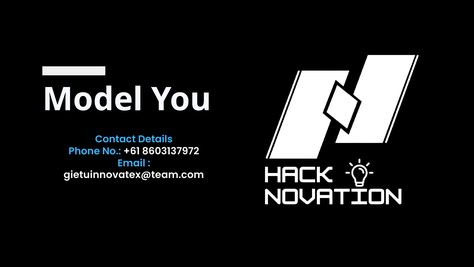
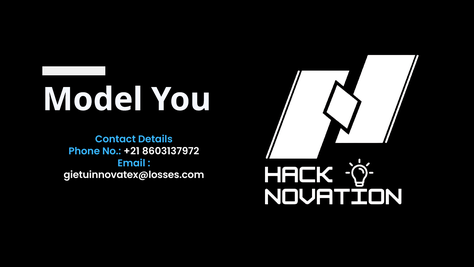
+61: +61 -> +21 (132, 151)
gietuinnovatex@team.com: gietuinnovatex@team.com -> gietuinnovatex@losses.com (134, 175)
